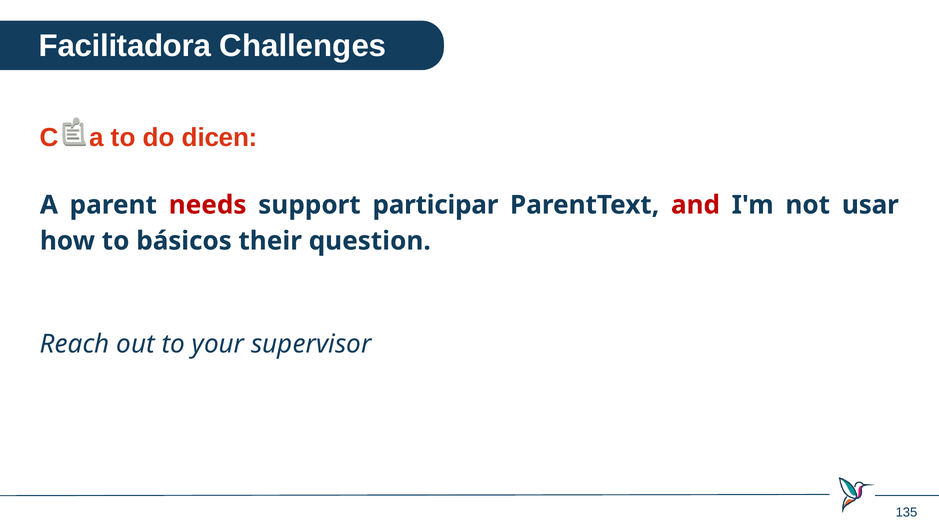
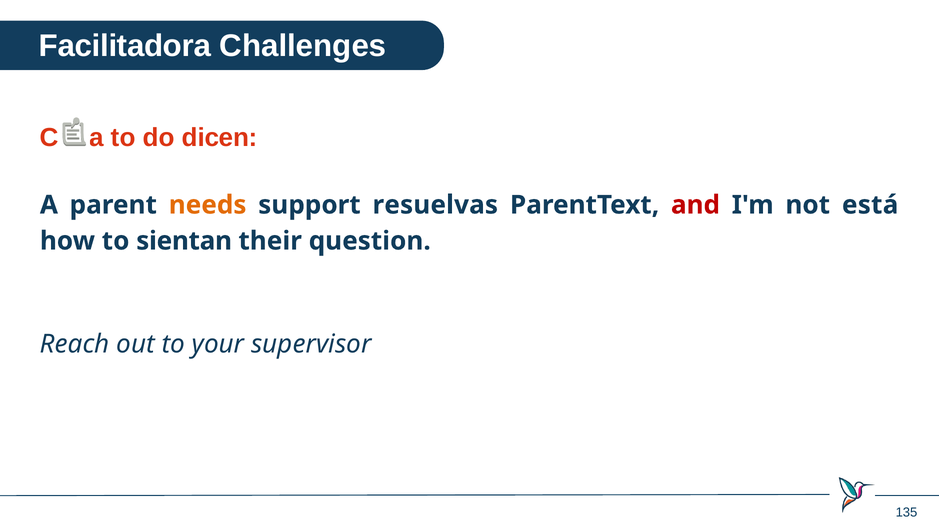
needs colour: red -> orange (208, 205)
participar: participar -> resuelvas (435, 205)
usar: usar -> está (870, 205)
básicos: básicos -> sientan (184, 241)
